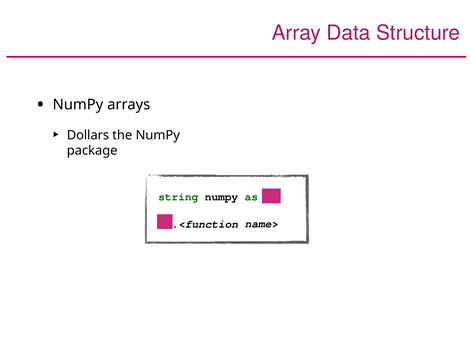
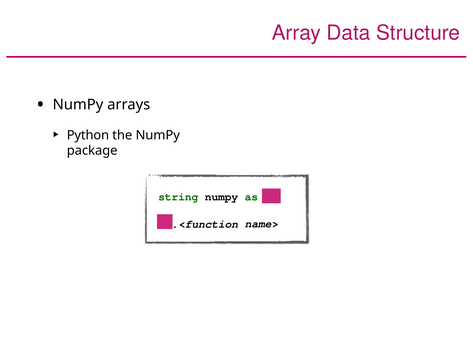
Dollars: Dollars -> Python (88, 135)
